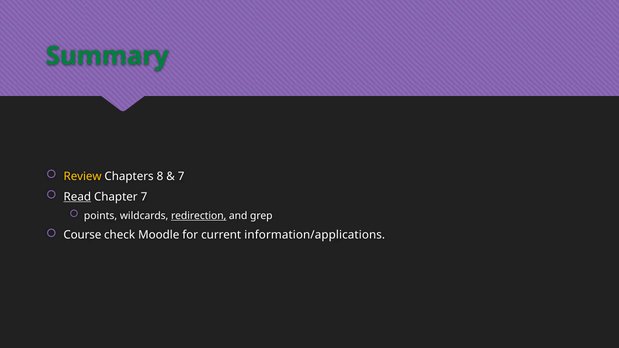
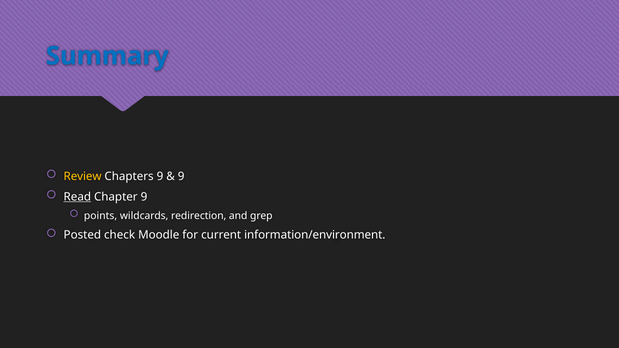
Summary colour: green -> blue (107, 56)
Chapters 8: 8 -> 9 (160, 177)
7: 7 -> 9 (181, 177)
Chapter 7: 7 -> 9 (144, 197)
redirection underline: present -> none (199, 216)
Course: Course -> Posted (82, 235)
information/applications: information/applications -> information/environment (315, 235)
